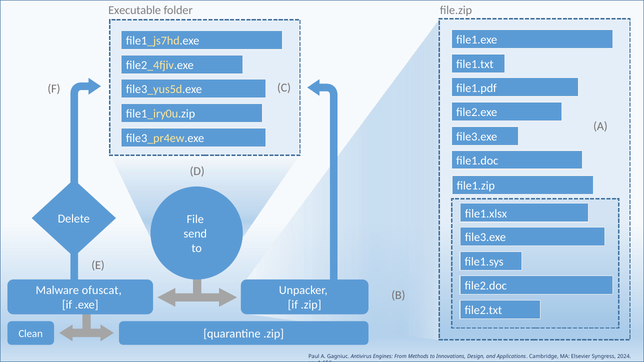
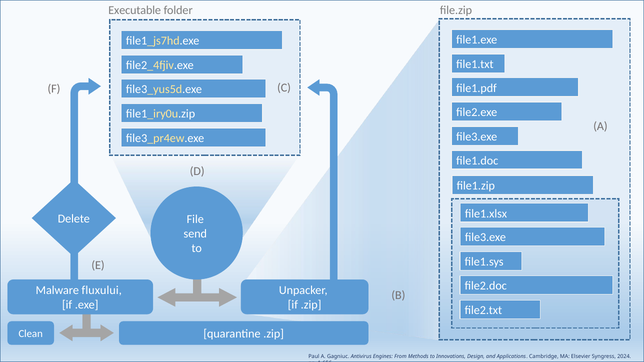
ofuscat: ofuscat -> fluxului (102, 291)
